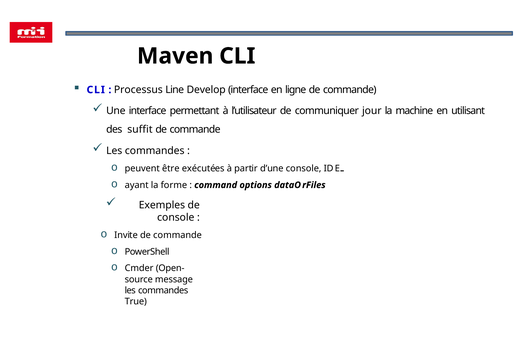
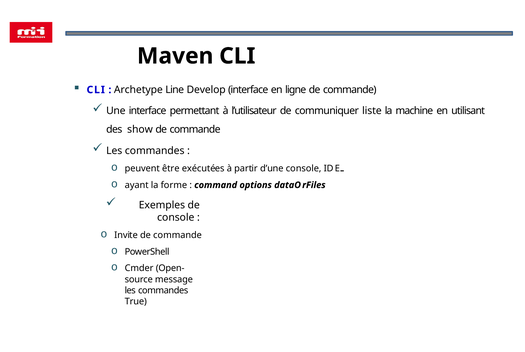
Processus: Processus -> Archetype (138, 90)
jour: jour -> liste (372, 111)
suffit: suffit -> show (140, 129)
